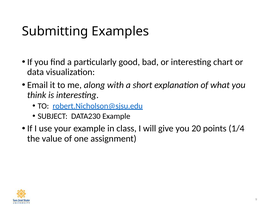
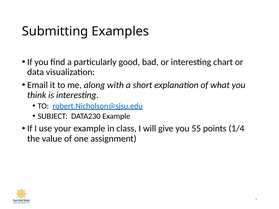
20: 20 -> 55 (196, 129)
